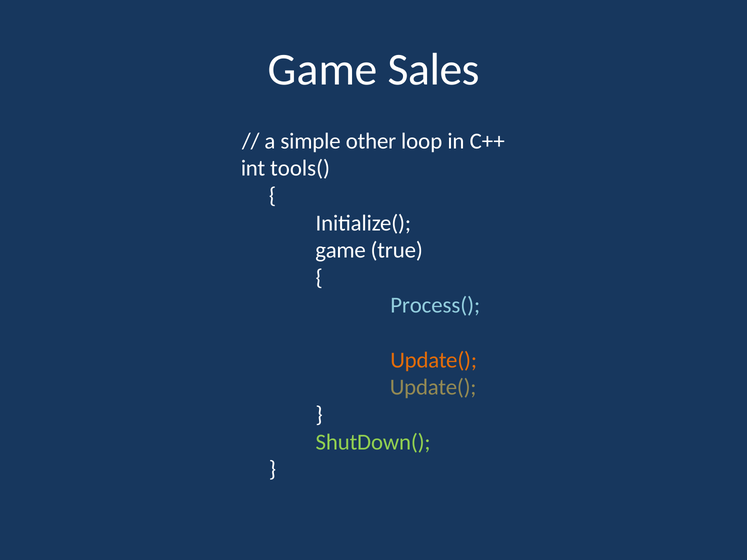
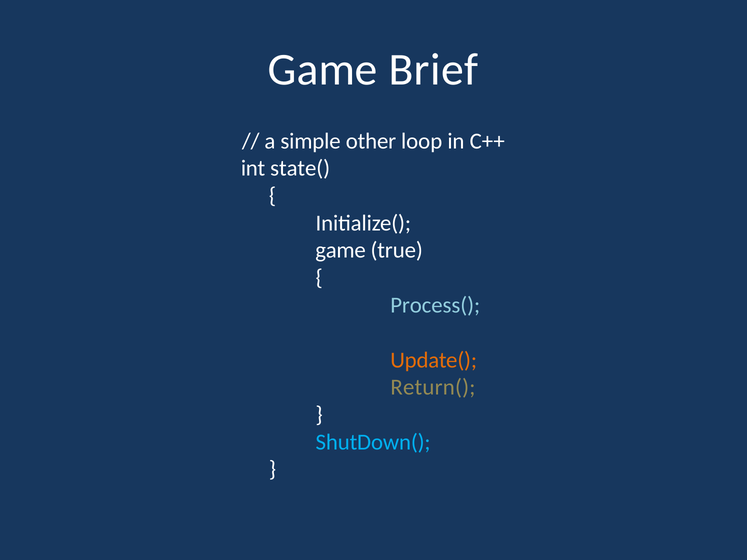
Sales: Sales -> Brief (433, 70)
tools(: tools( -> state( (300, 168)
Update(: Update( -> Return( (433, 388)
ShutDown( colour: light green -> light blue (373, 442)
